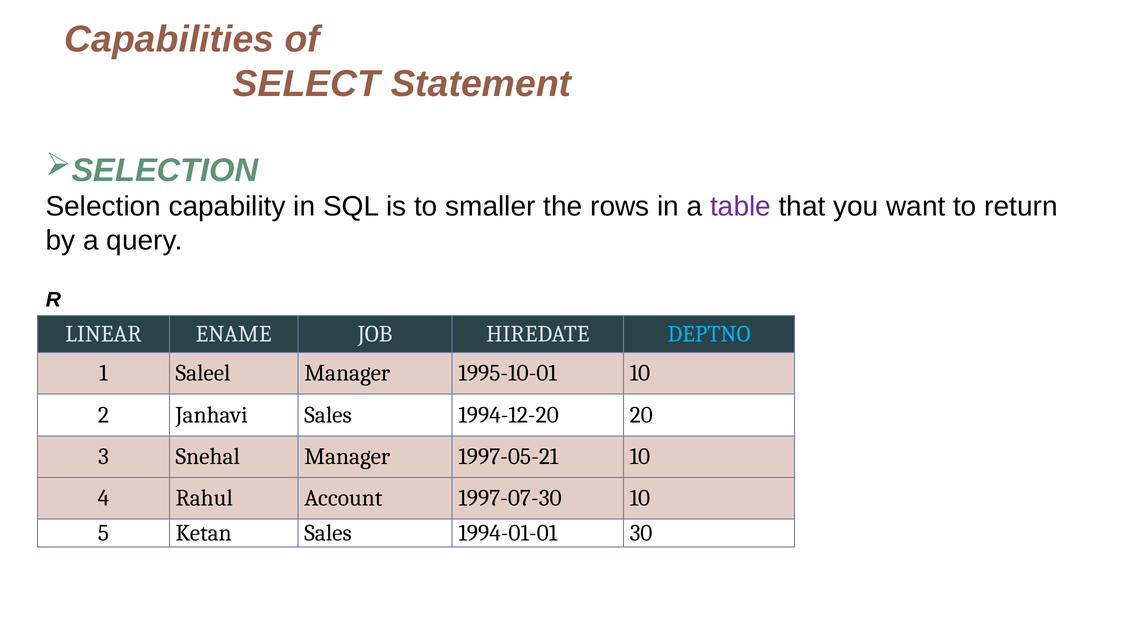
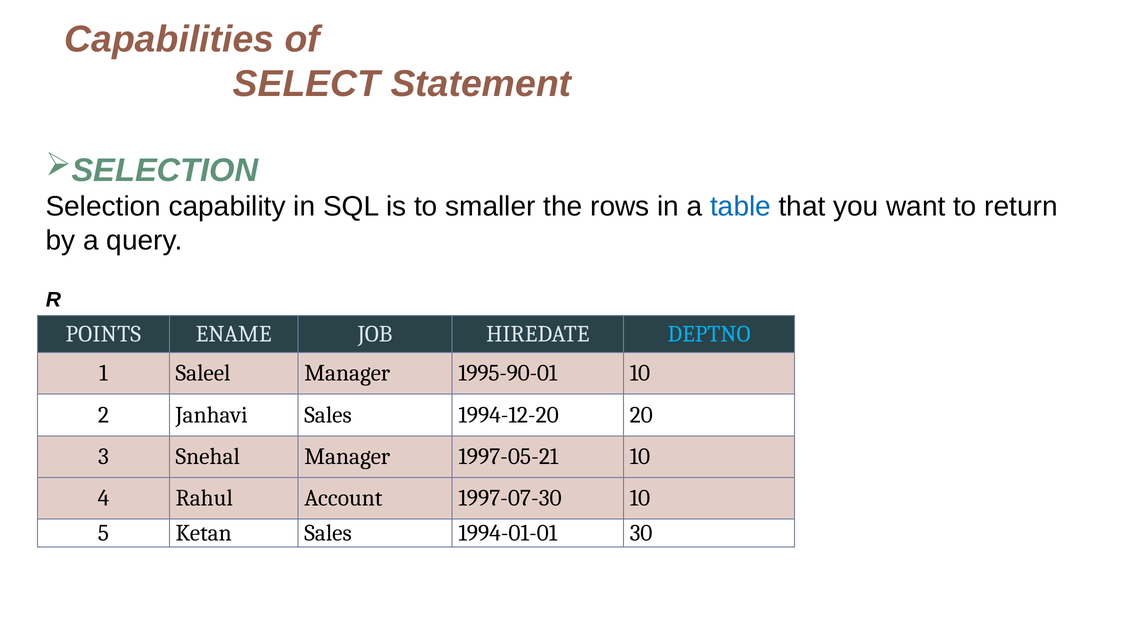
table colour: purple -> blue (741, 207)
LINEAR: LINEAR -> POINTS (103, 334)
1995-10-01: 1995-10-01 -> 1995-90-01 (508, 373)
